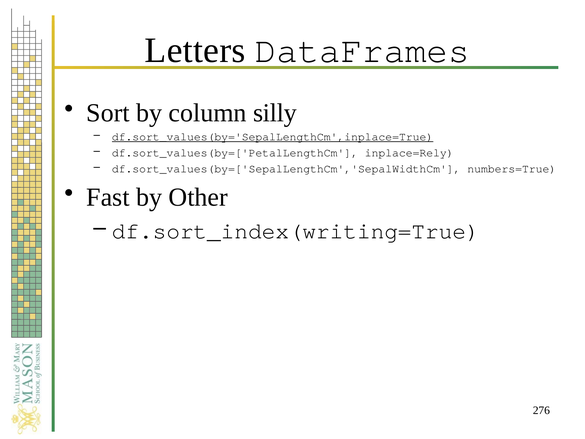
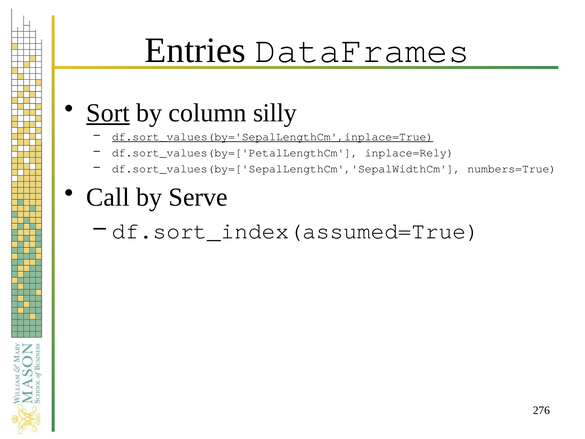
Letters: Letters -> Entries (195, 50)
Sort underline: none -> present (108, 113)
Fast: Fast -> Call (108, 197)
Other: Other -> Serve (198, 197)
df.sort_index(writing=True: df.sort_index(writing=True -> df.sort_index(assumed=True (296, 231)
